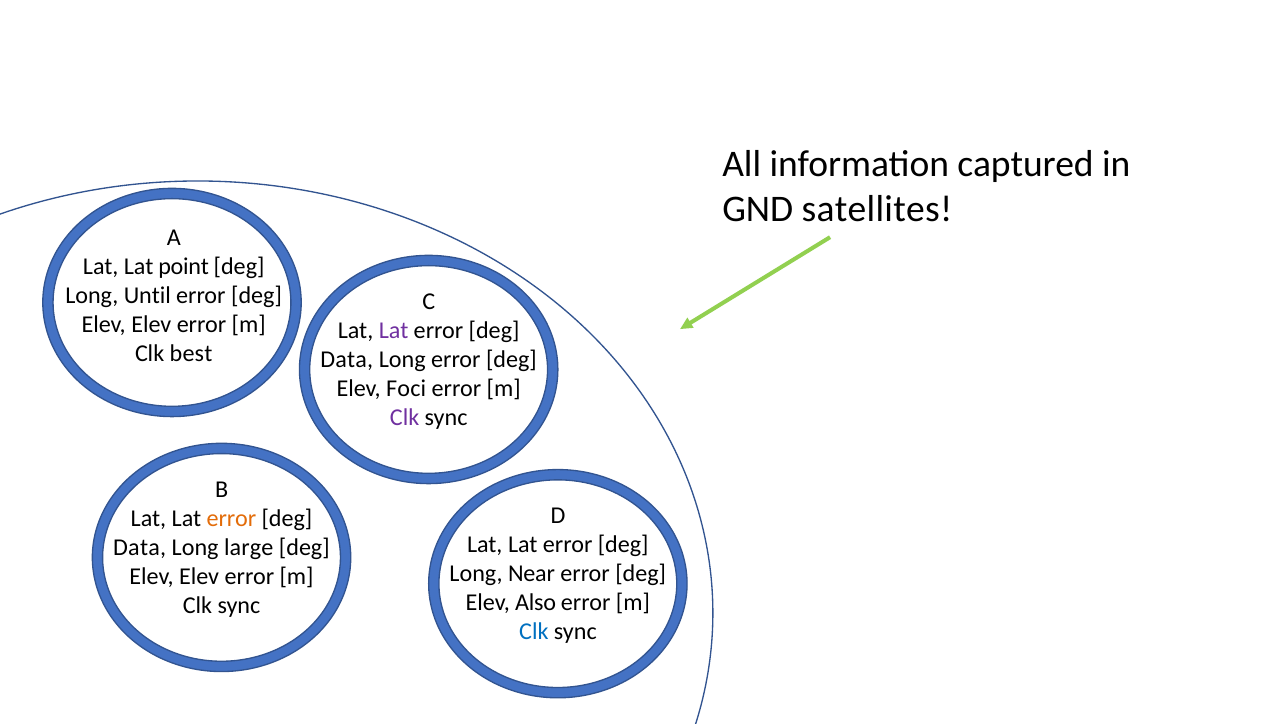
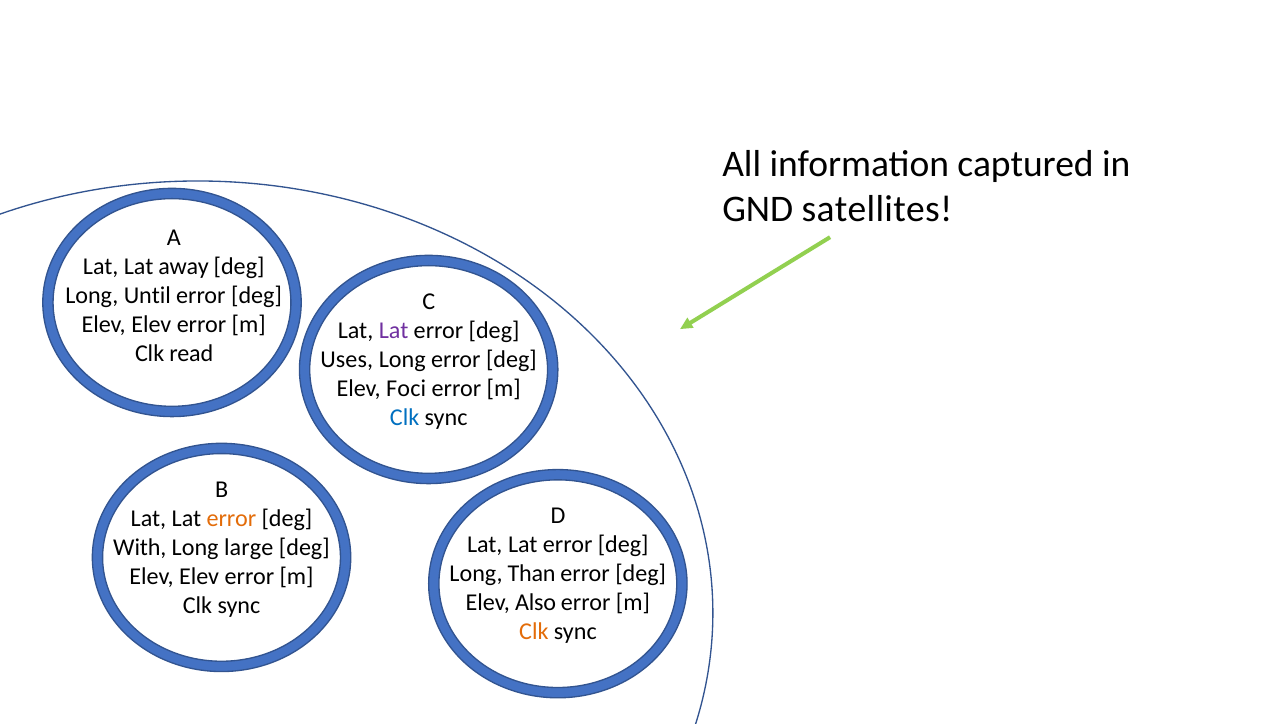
point: point -> away (184, 266)
best: best -> read (191, 353)
Data: Data -> Uses (347, 359)
Clk colour: purple -> blue (405, 417)
Data: Data -> With (140, 547)
Near: Near -> Than (532, 573)
Clk colour: blue -> orange (534, 631)
